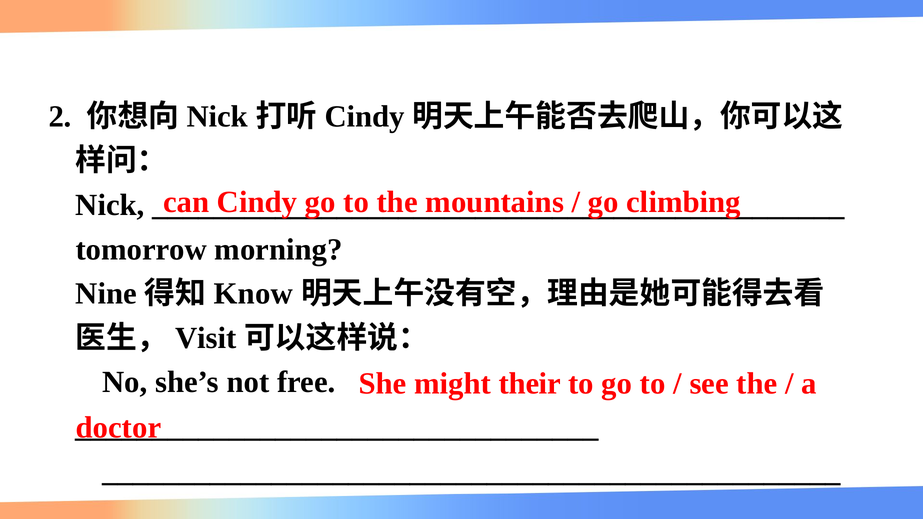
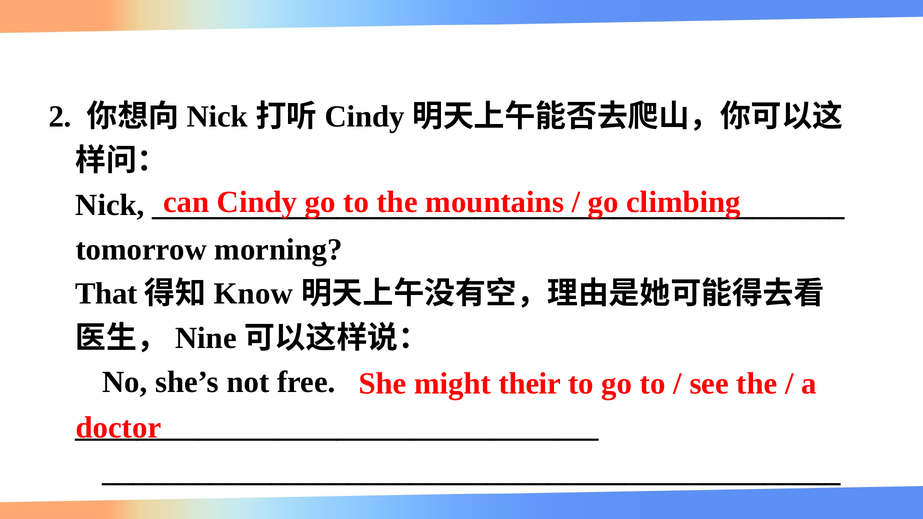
Nine: Nine -> That (106, 294)
Visit: Visit -> Nine (206, 338)
